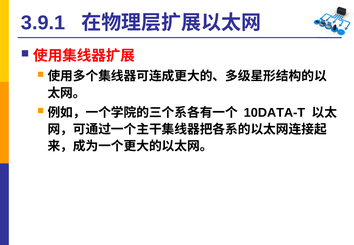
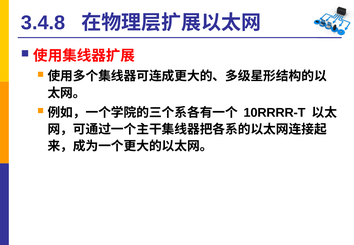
3.9.1: 3.9.1 -> 3.4.8 (43, 23)
10DATA-T: 10DATA-T -> 10RRRR-T (274, 113)
